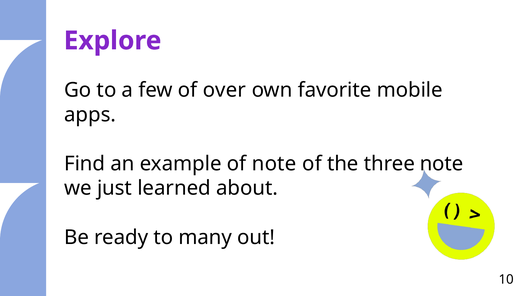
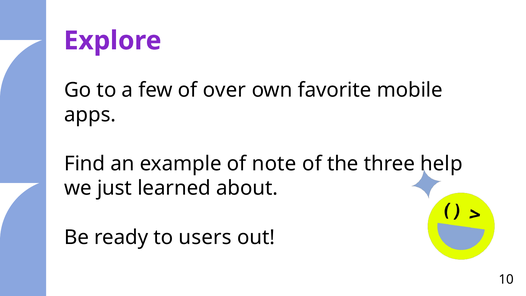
three note: note -> help (441, 164)
many: many -> users (205, 237)
